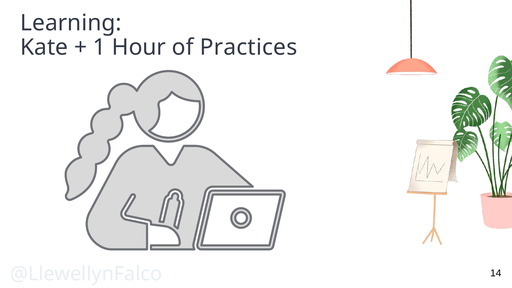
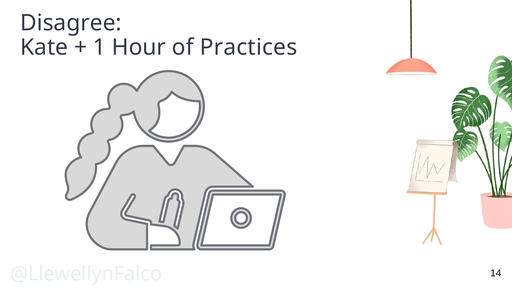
Learning: Learning -> Disagree (71, 23)
